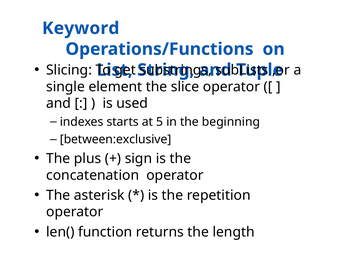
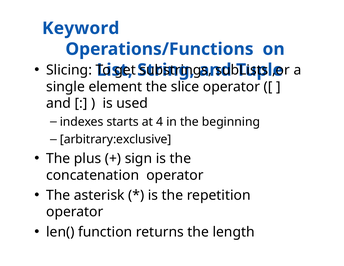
5: 5 -> 4 (160, 122)
between:exclusive: between:exclusive -> arbitrary:exclusive (116, 139)
